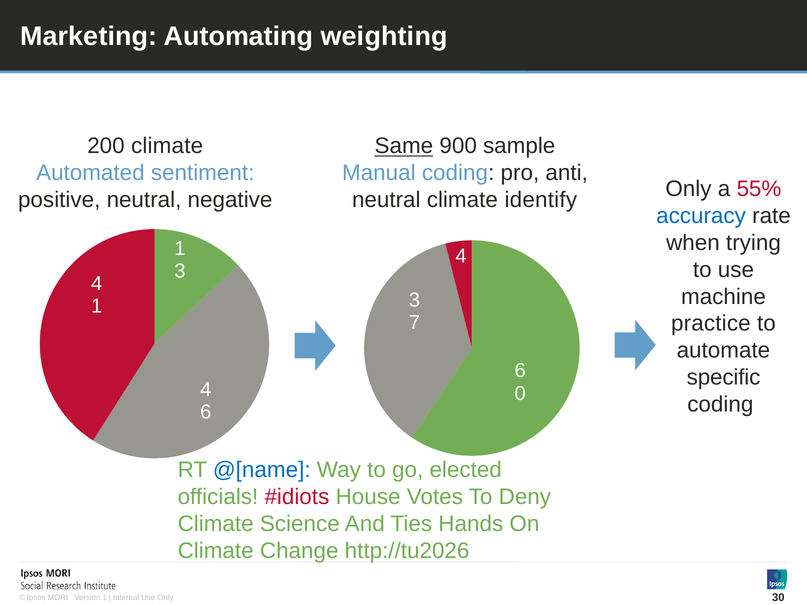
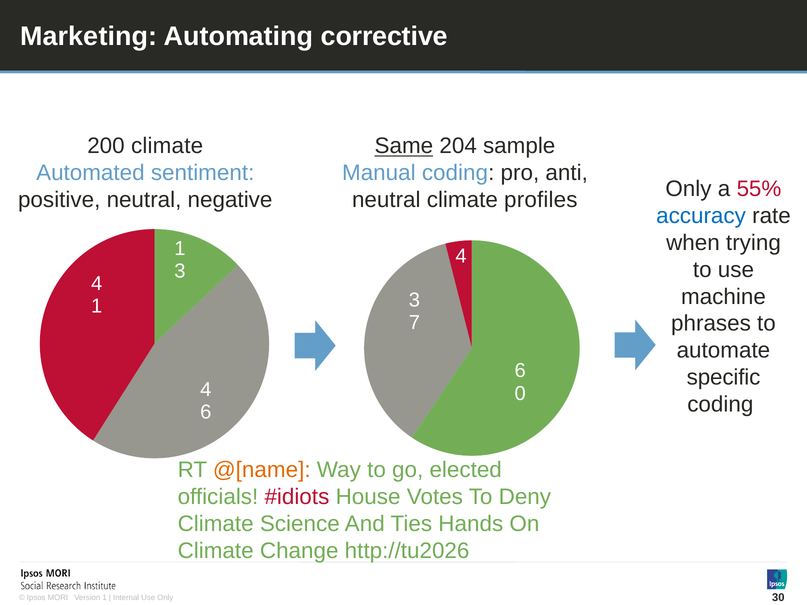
weighting: weighting -> corrective (384, 37)
900: 900 -> 204 (458, 146)
identify: identify -> profiles (541, 200)
practice: practice -> phrases (711, 324)
@[name colour: blue -> orange (262, 470)
